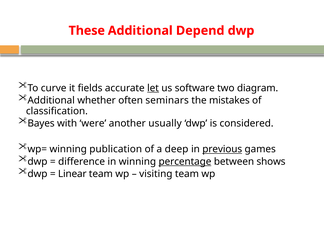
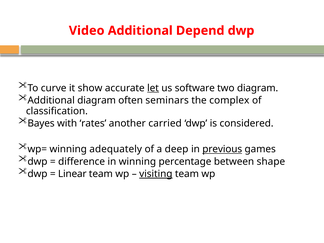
These: These -> Video (87, 31)
fields: fields -> show (90, 88)
Additional whether: whether -> diagram (97, 100)
mistakes: mistakes -> complex (229, 100)
were: were -> rates (93, 123)
usually: usually -> carried (165, 123)
publication: publication -> adequately (116, 149)
percentage underline: present -> none (185, 162)
shows: shows -> shape (271, 162)
visiting underline: none -> present (156, 174)
